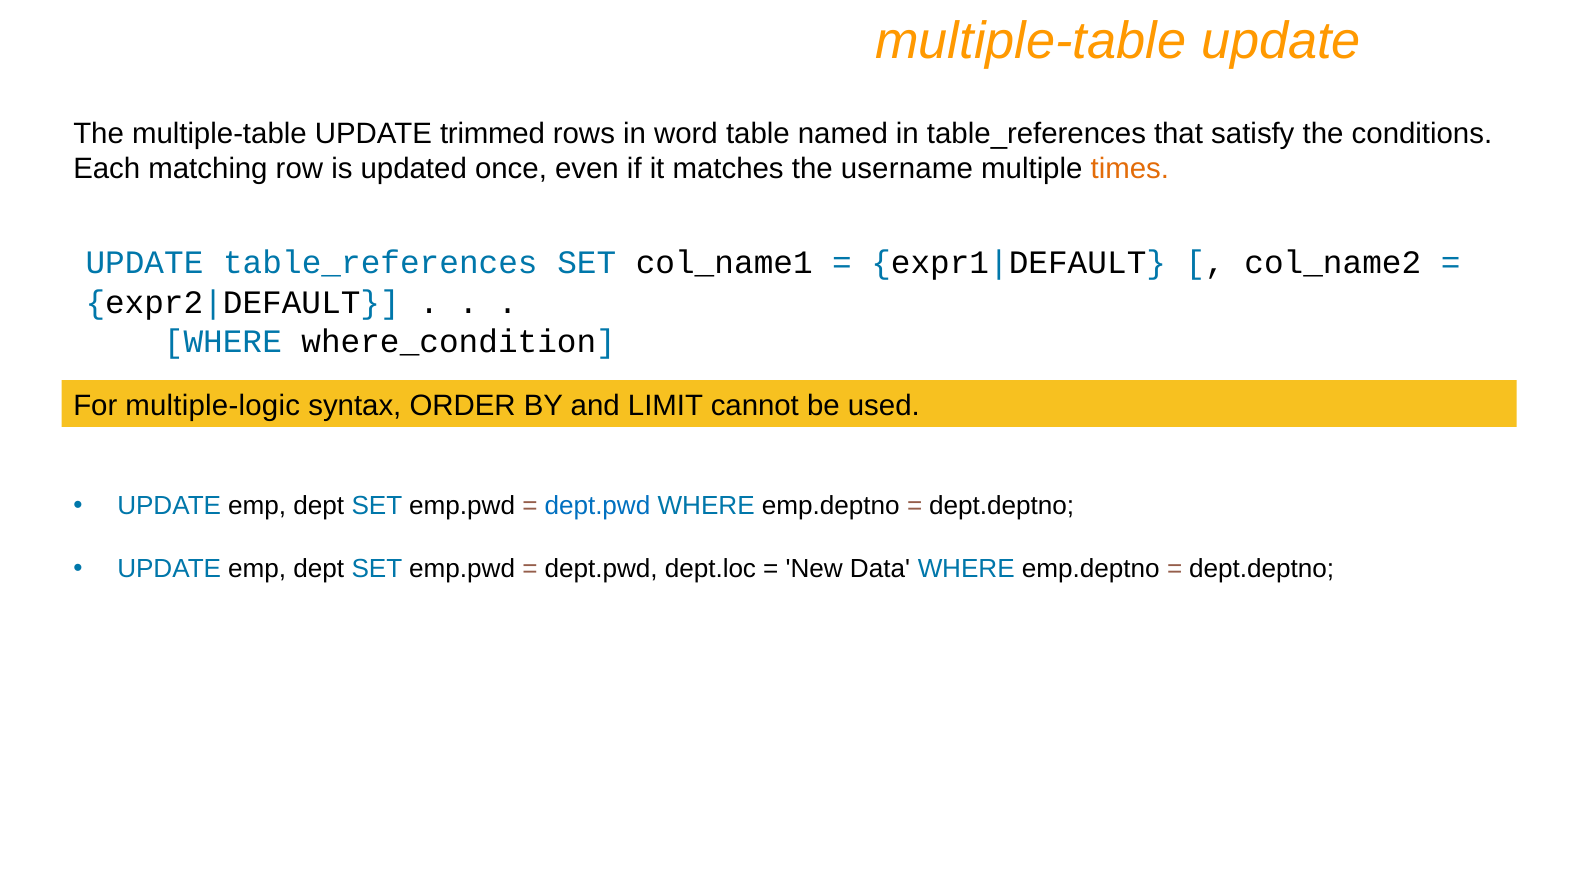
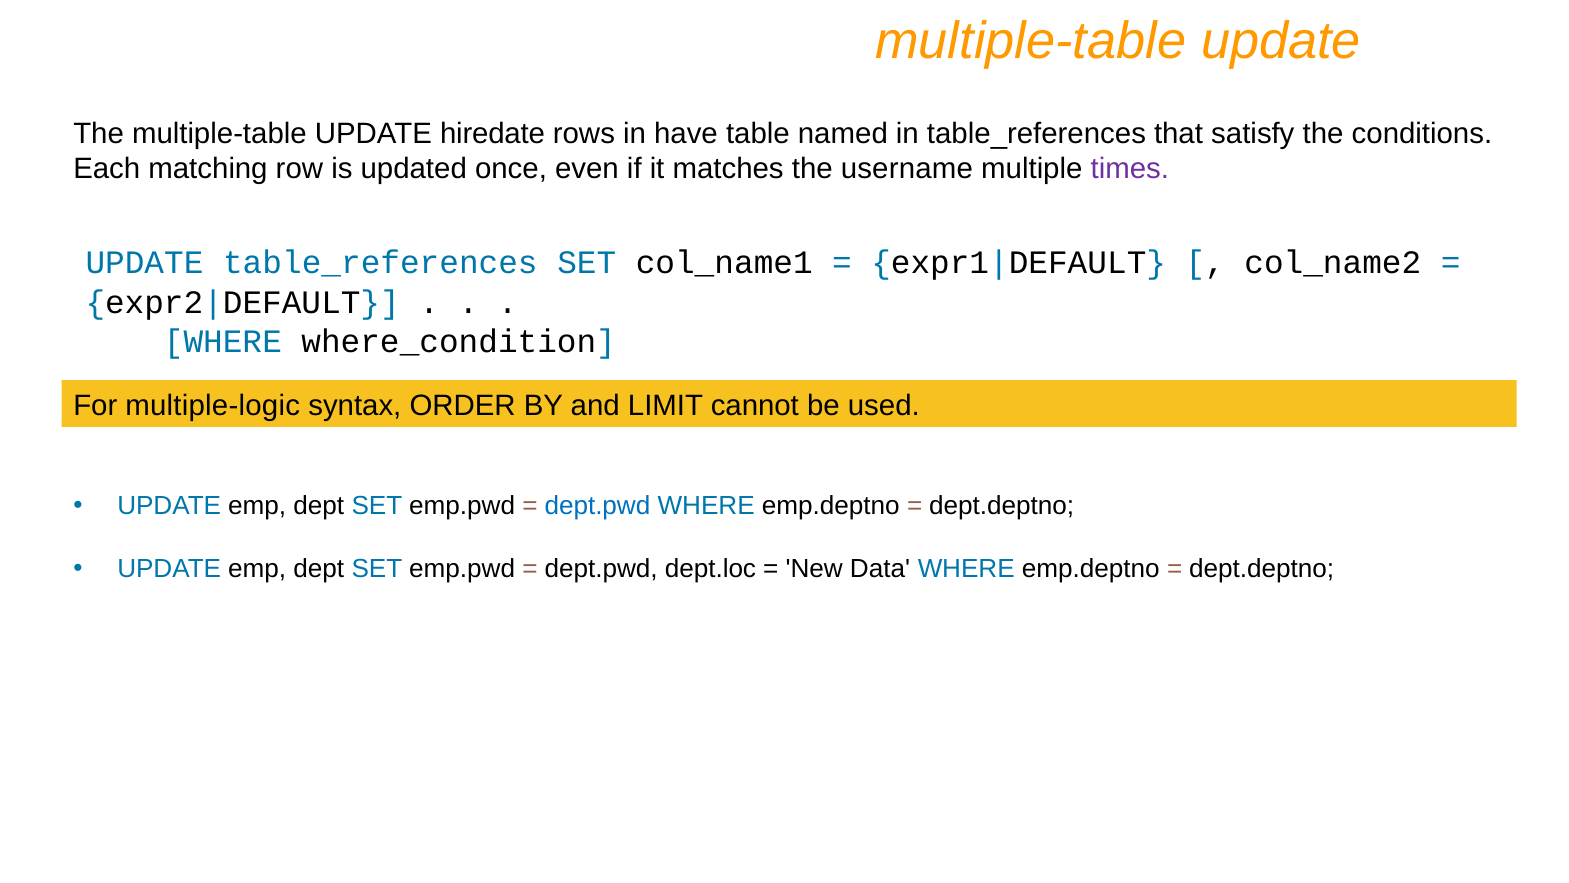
trimmed: trimmed -> hiredate (492, 133)
word: word -> have (686, 133)
times colour: orange -> purple (1130, 169)
